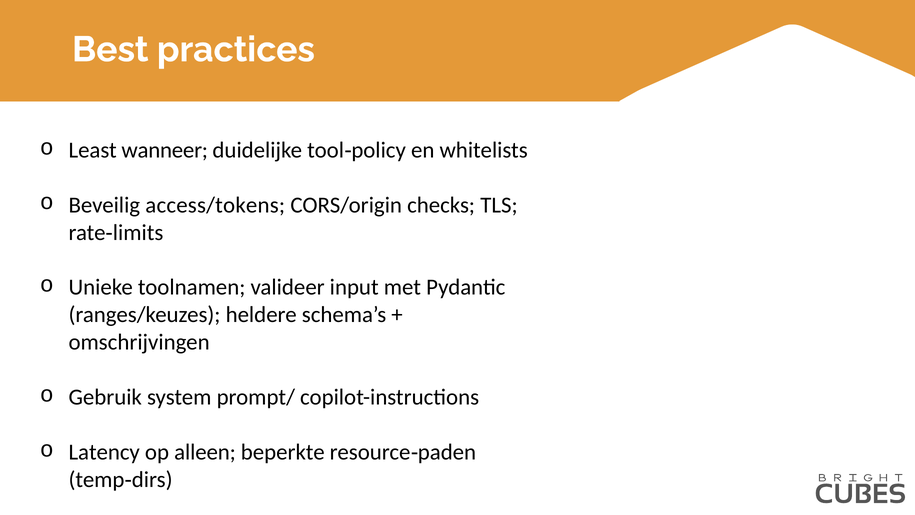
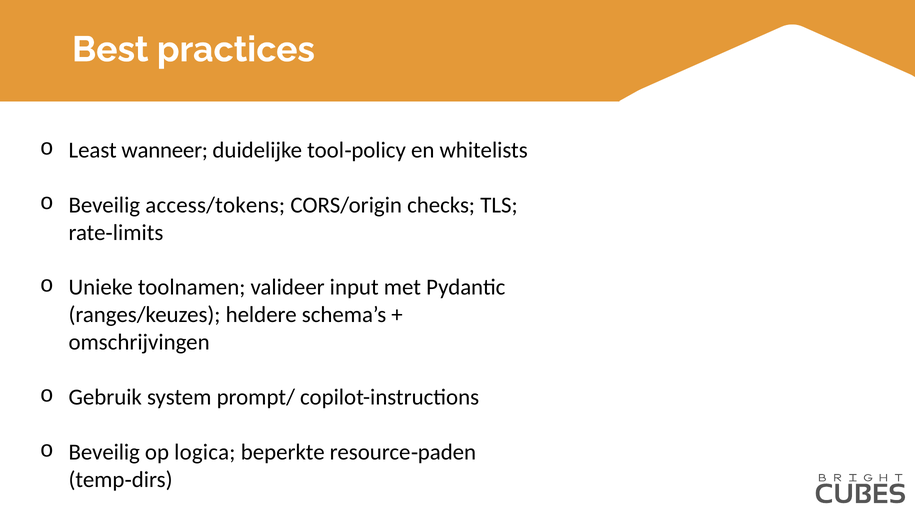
Latency: Latency -> Beveilig (104, 452)
alleen: alleen -> logica (205, 452)
